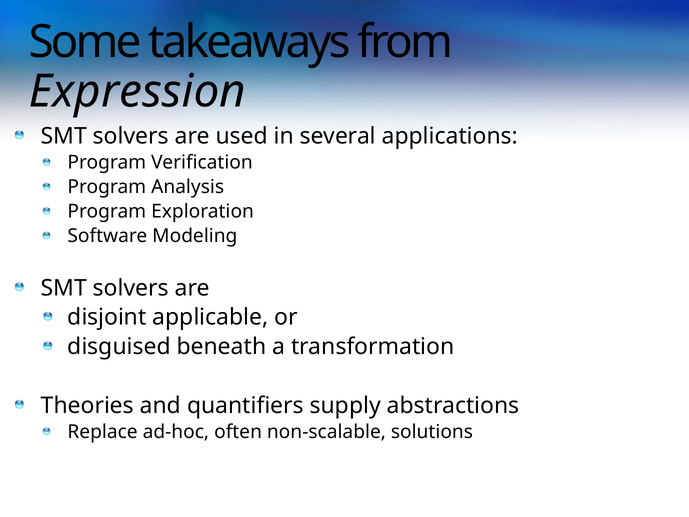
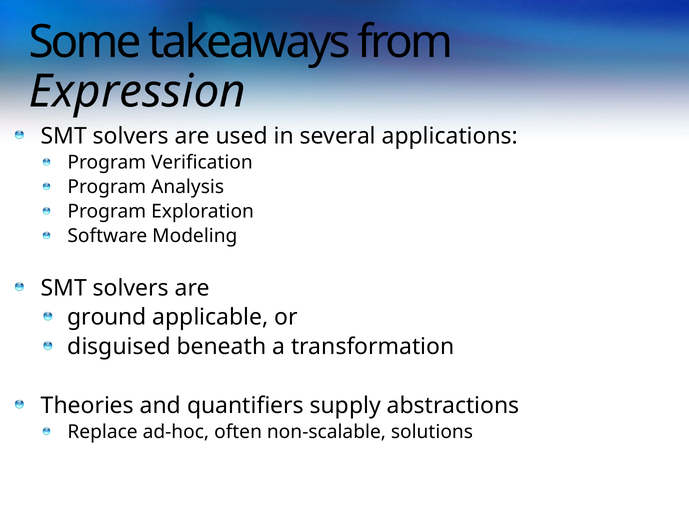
disjoint: disjoint -> ground (107, 317)
